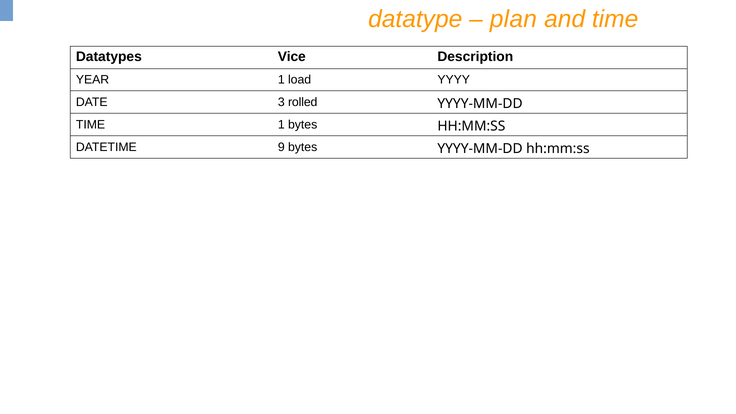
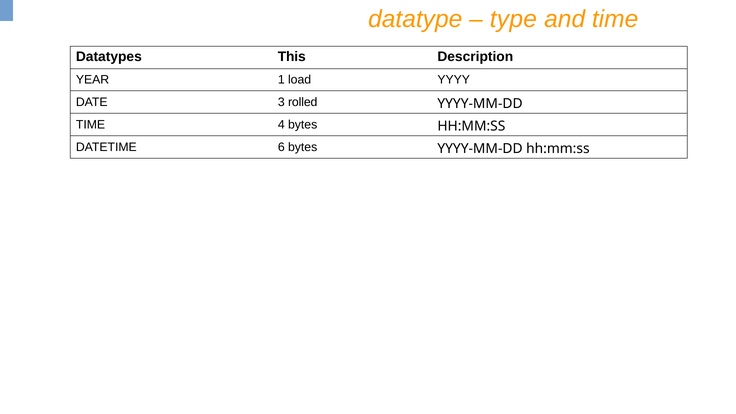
plan: plan -> type (513, 19)
Vice: Vice -> This (292, 57)
TIME 1: 1 -> 4 (281, 125)
9: 9 -> 6 (281, 147)
